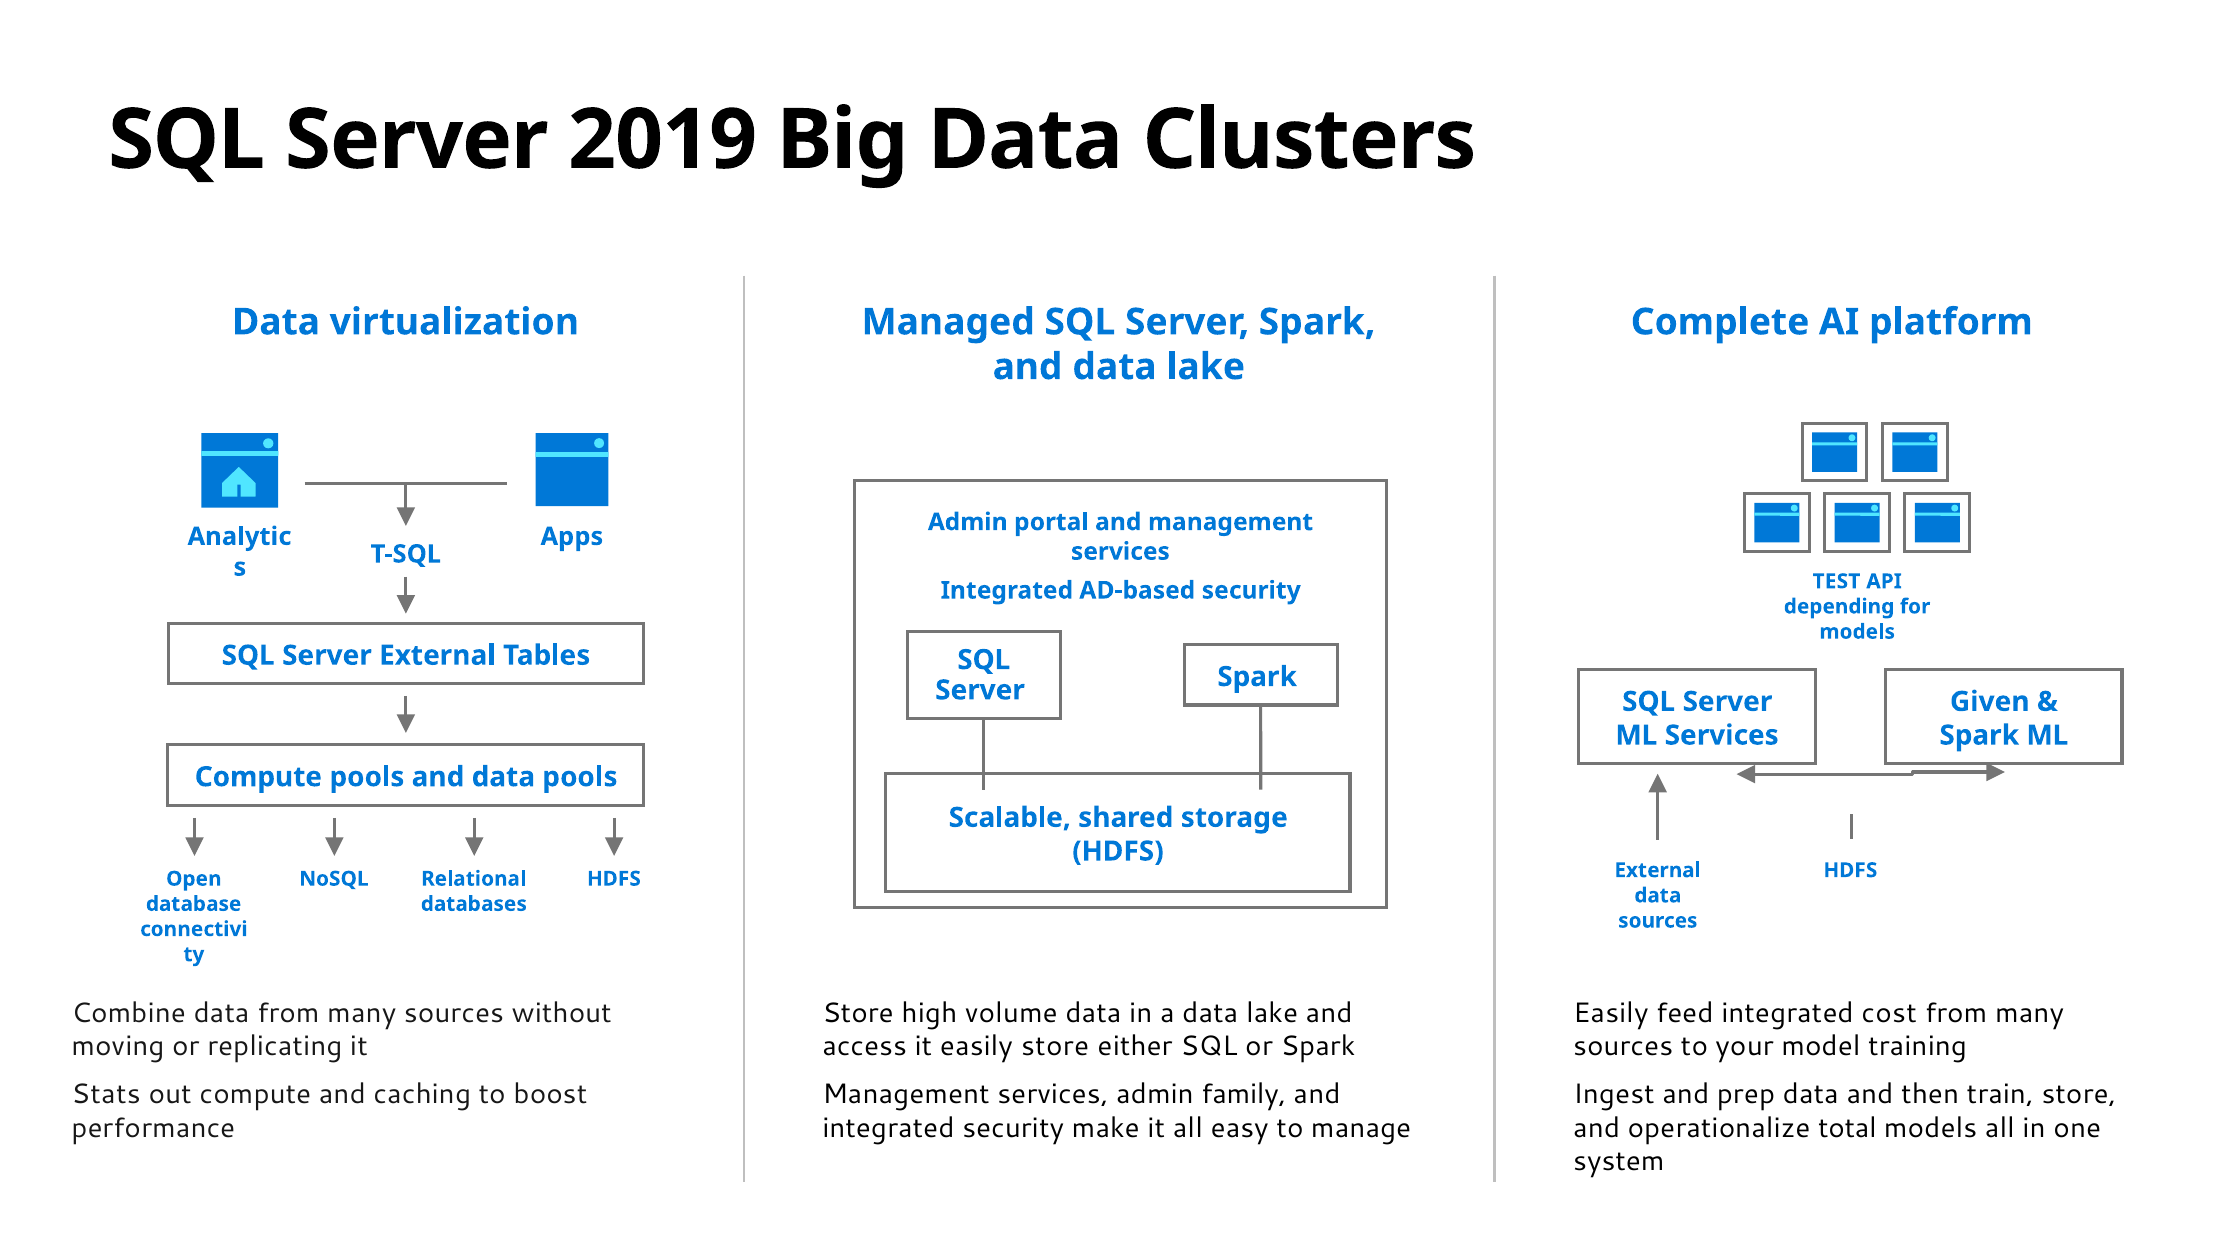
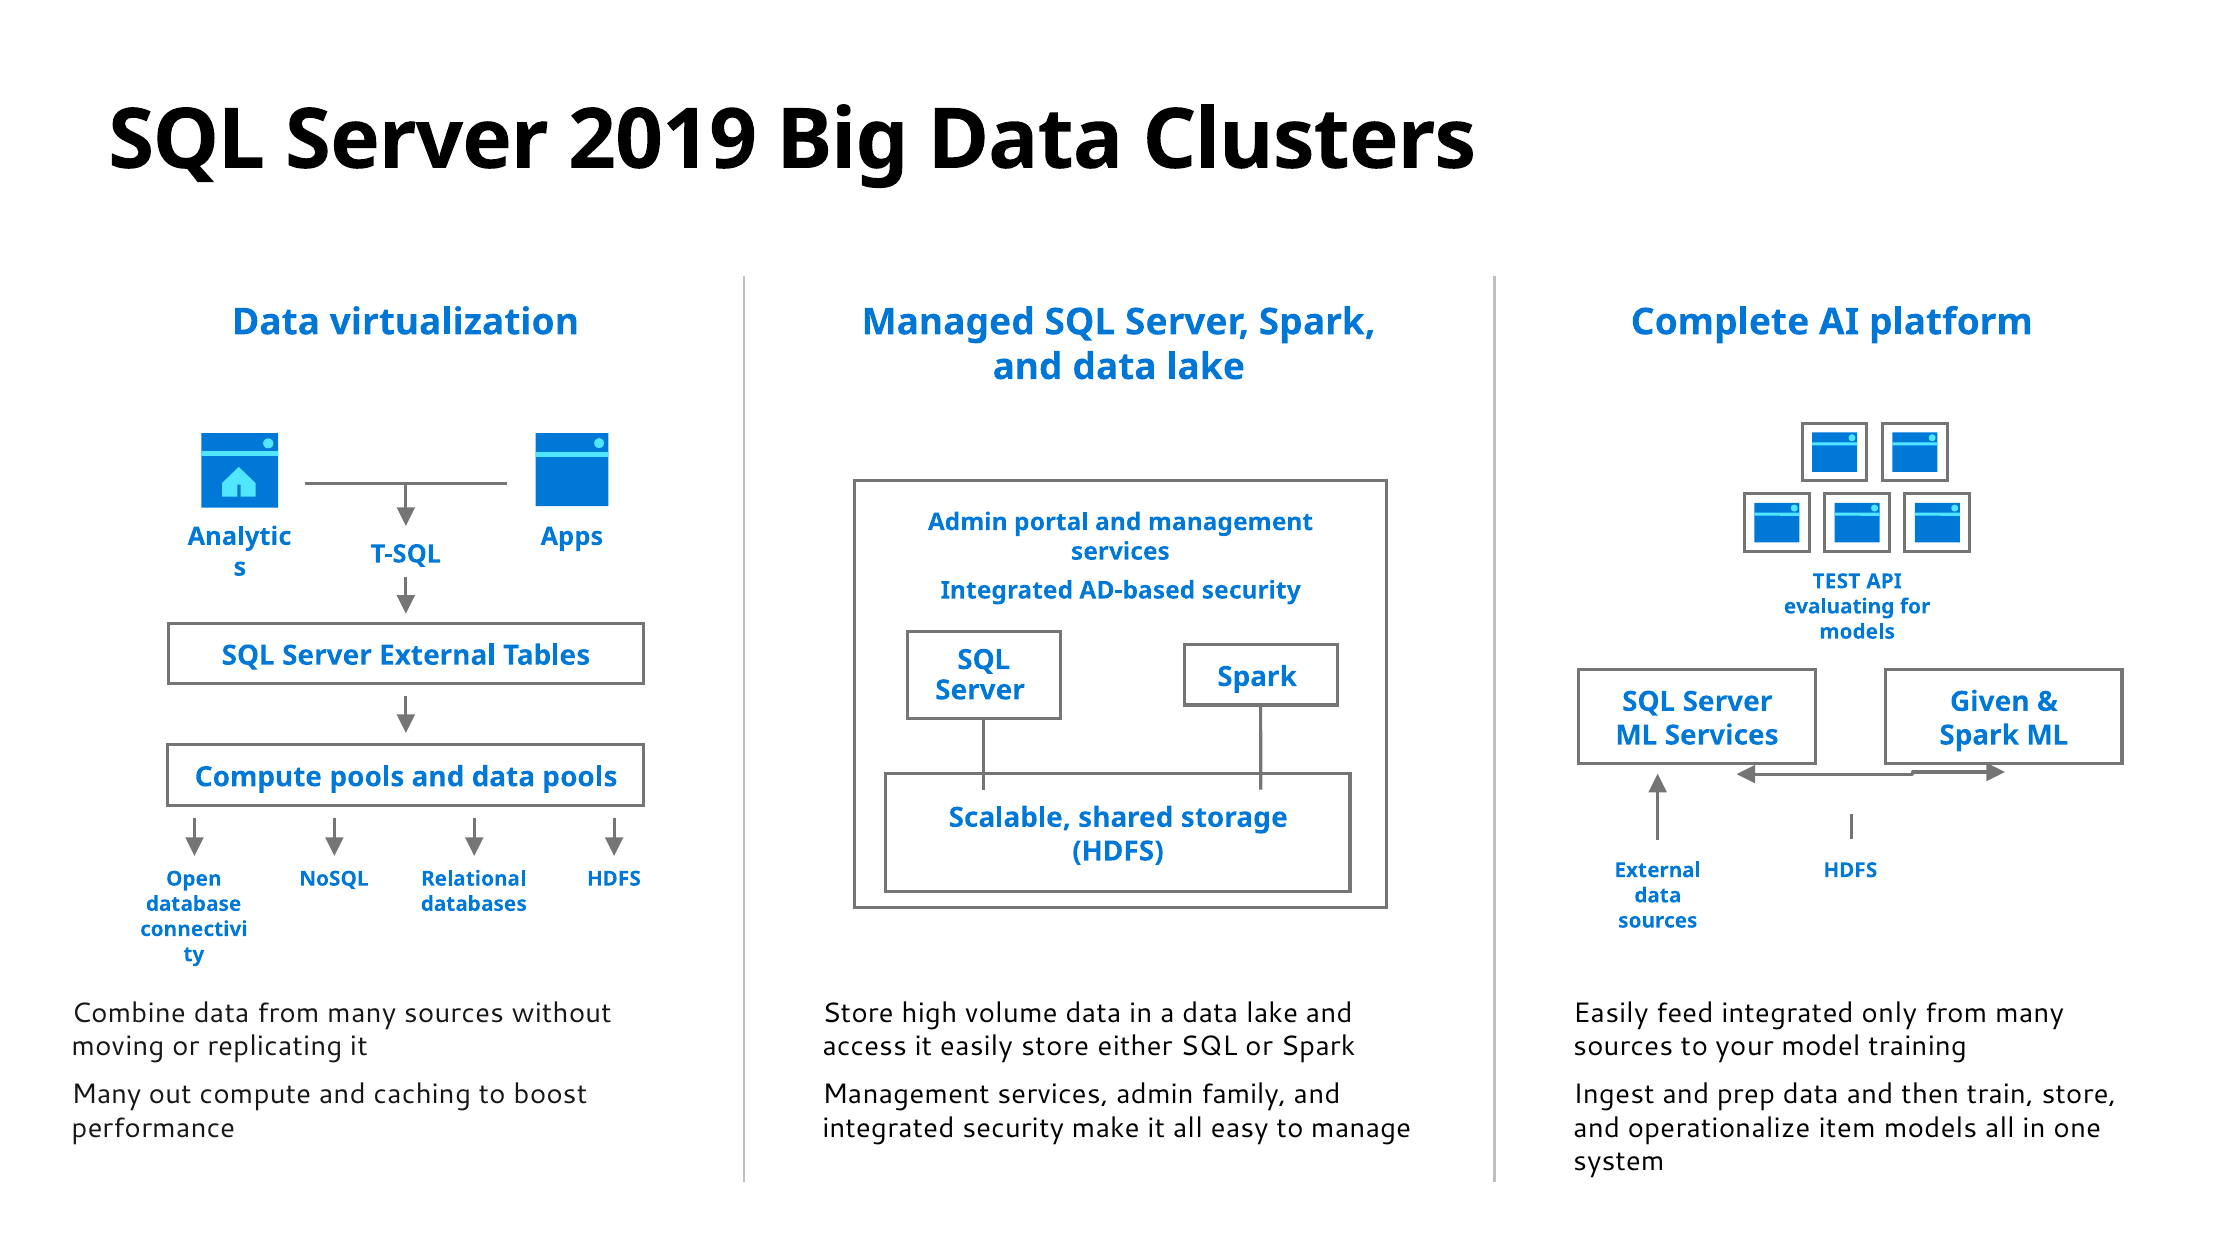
depending: depending -> evaluating (1839, 607)
cost: cost -> only (1889, 1013)
Stats: Stats -> Many (106, 1094)
total: total -> item (1847, 1128)
